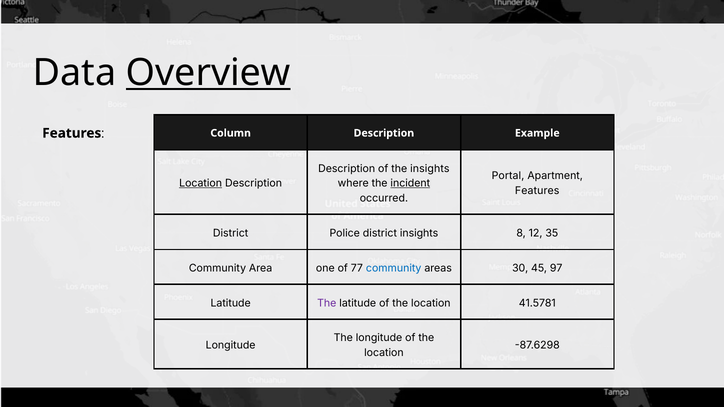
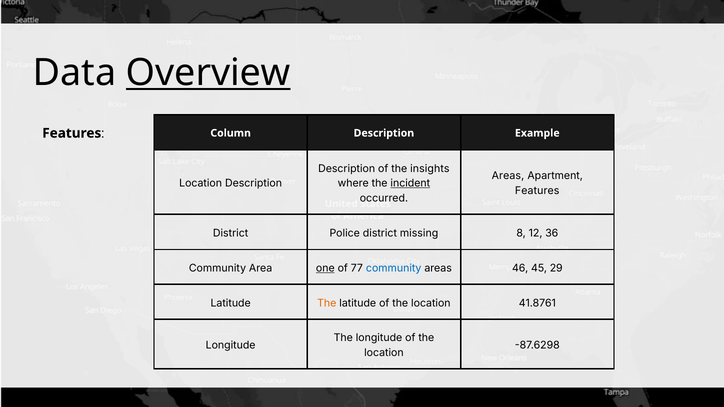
Portal: Portal -> Areas (508, 176)
Location underline: present -> none (201, 183)
district insights: insights -> missing (419, 233)
35: 35 -> 36 (552, 233)
one underline: none -> present (325, 268)
30: 30 -> 46 (520, 268)
97: 97 -> 29 (556, 268)
The colour: purple -> orange (327, 303)
41.5781: 41.5781 -> 41.8761 (537, 303)
